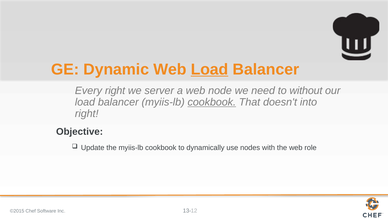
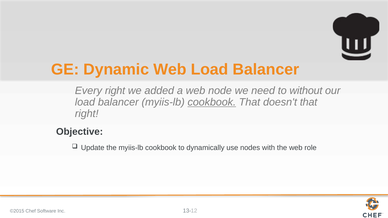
Load underline: present -> none (210, 69)
server: server -> added (159, 91)
doesn't into: into -> that (309, 102)
